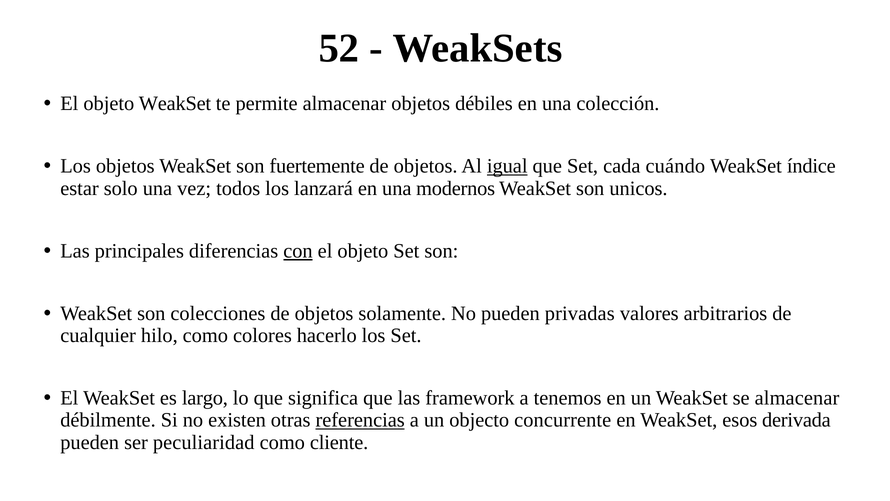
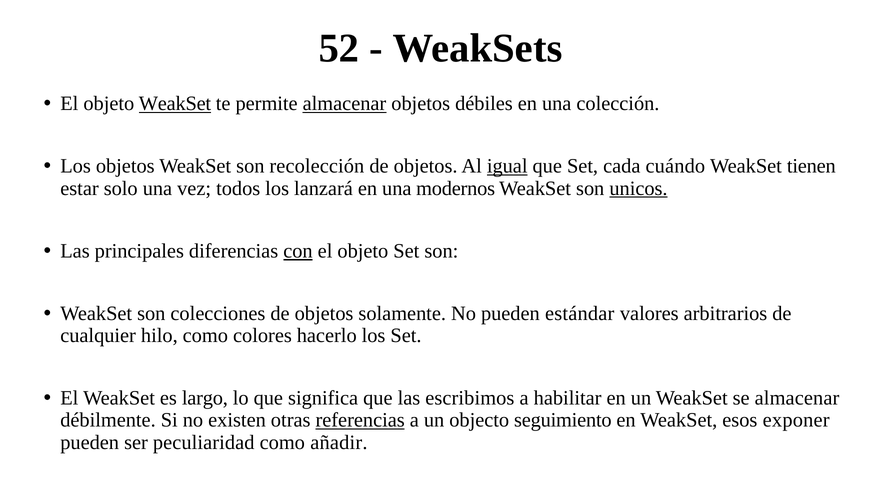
WeakSet underline: none -> present (175, 104)
almacenar underline: none -> present (344, 104)
fuertemente: fuertemente -> recolección (317, 166)
índice: índice -> tienen (811, 166)
unicos underline: none -> present (638, 188)
privadas: privadas -> estándar (580, 313)
framework: framework -> escribimos (470, 398)
tenemos: tenemos -> habilitar (568, 398)
concurrente: concurrente -> seguimiento (563, 420)
derivada: derivada -> exponer (796, 420)
cliente: cliente -> añadir (339, 442)
